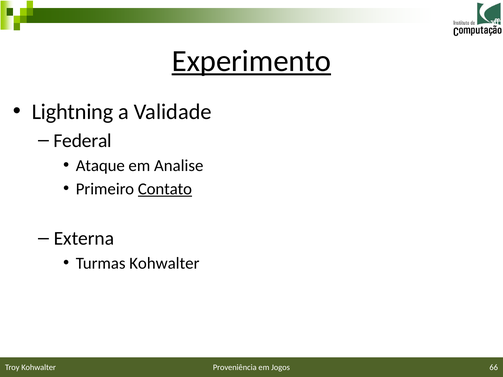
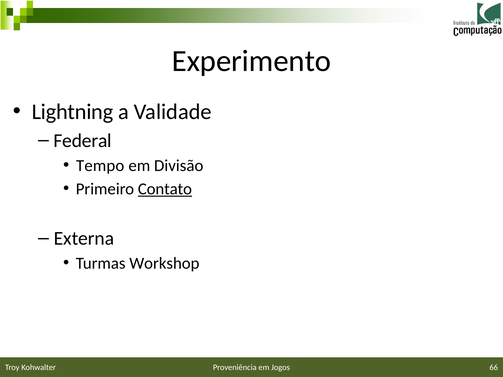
Experimento underline: present -> none (251, 61)
Ataque: Ataque -> Tempo (100, 166)
Analise: Analise -> Divisão (179, 166)
Turmas Kohwalter: Kohwalter -> Workshop (164, 263)
